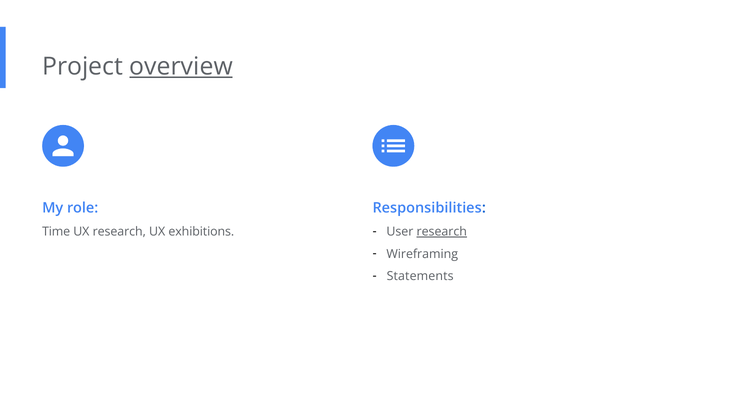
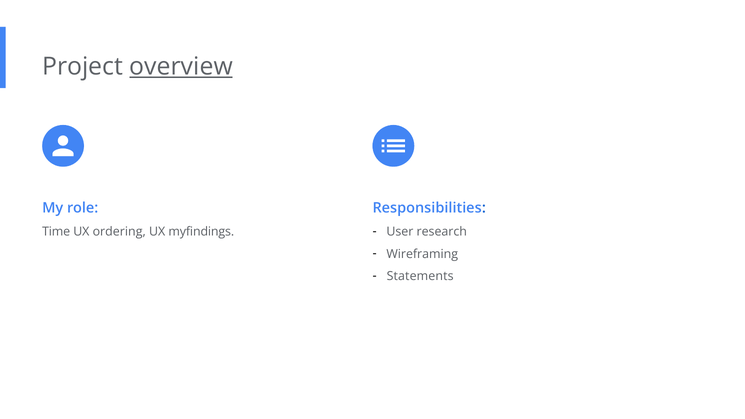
research underline: present -> none (442, 232)
UX research: research -> ordering (119, 232)
exhibitions: exhibitions -> myfindings (201, 232)
